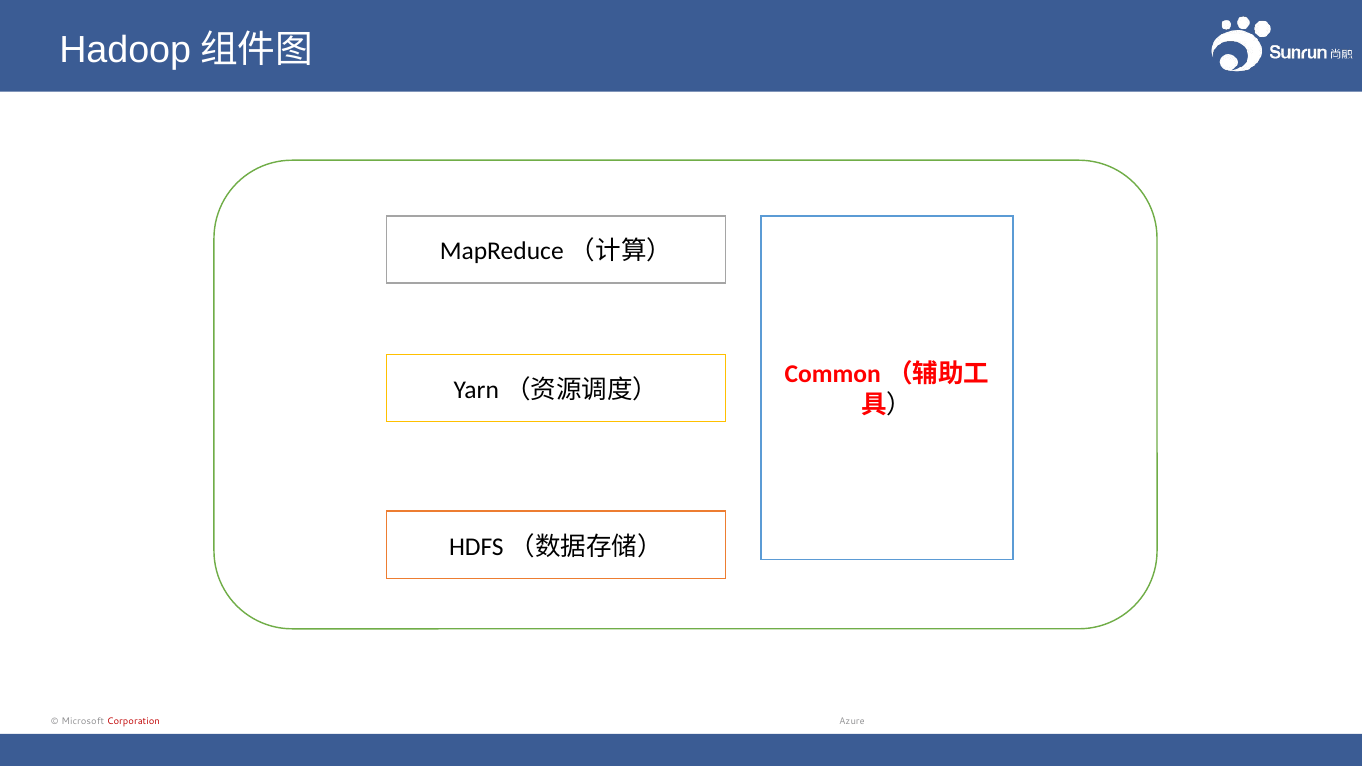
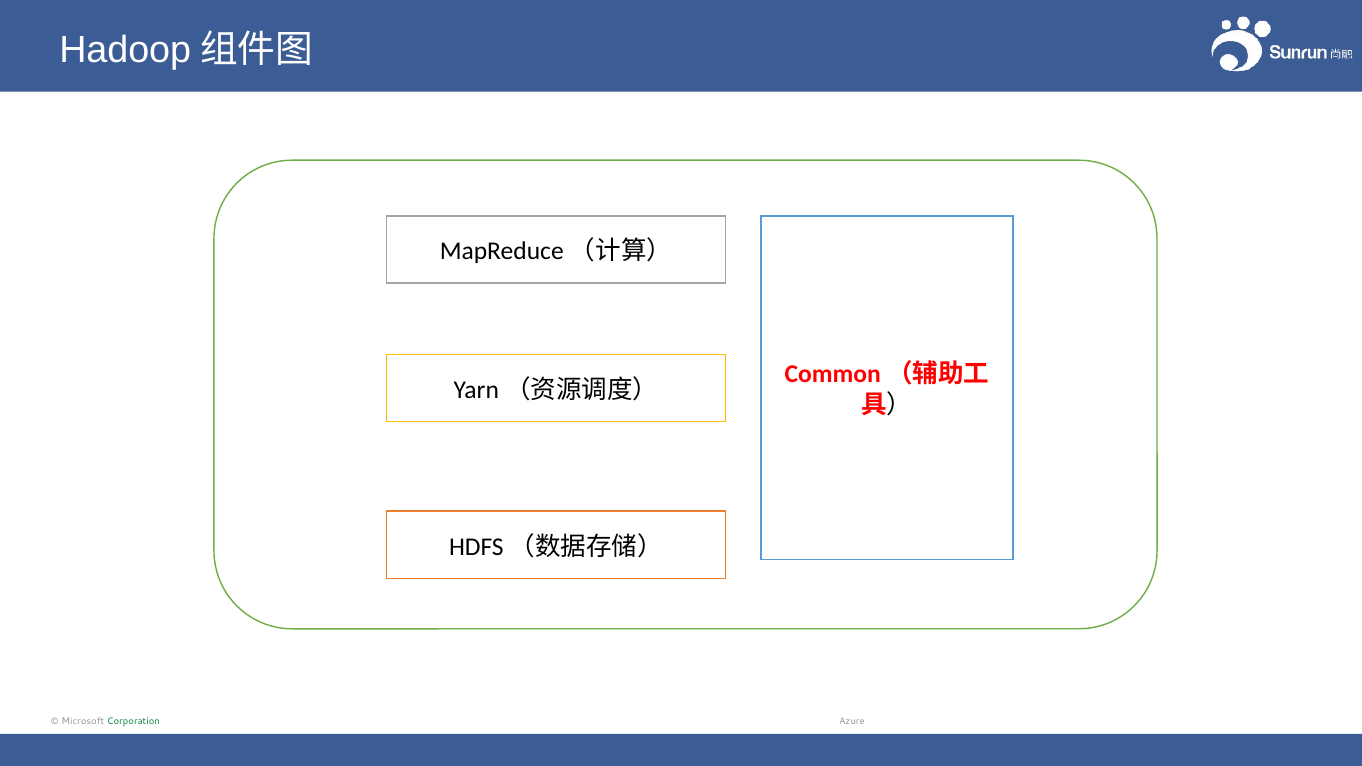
Corporation colour: red -> green (133, 722)
